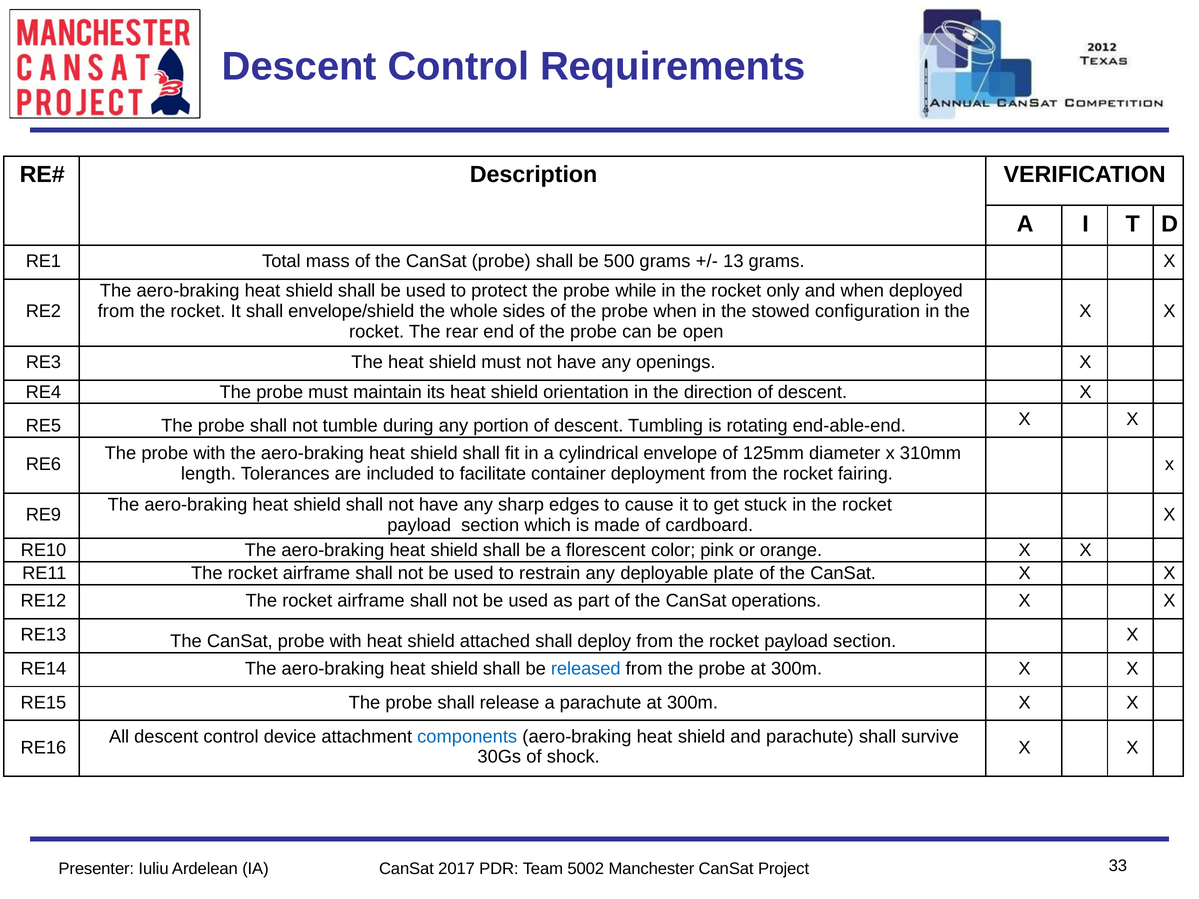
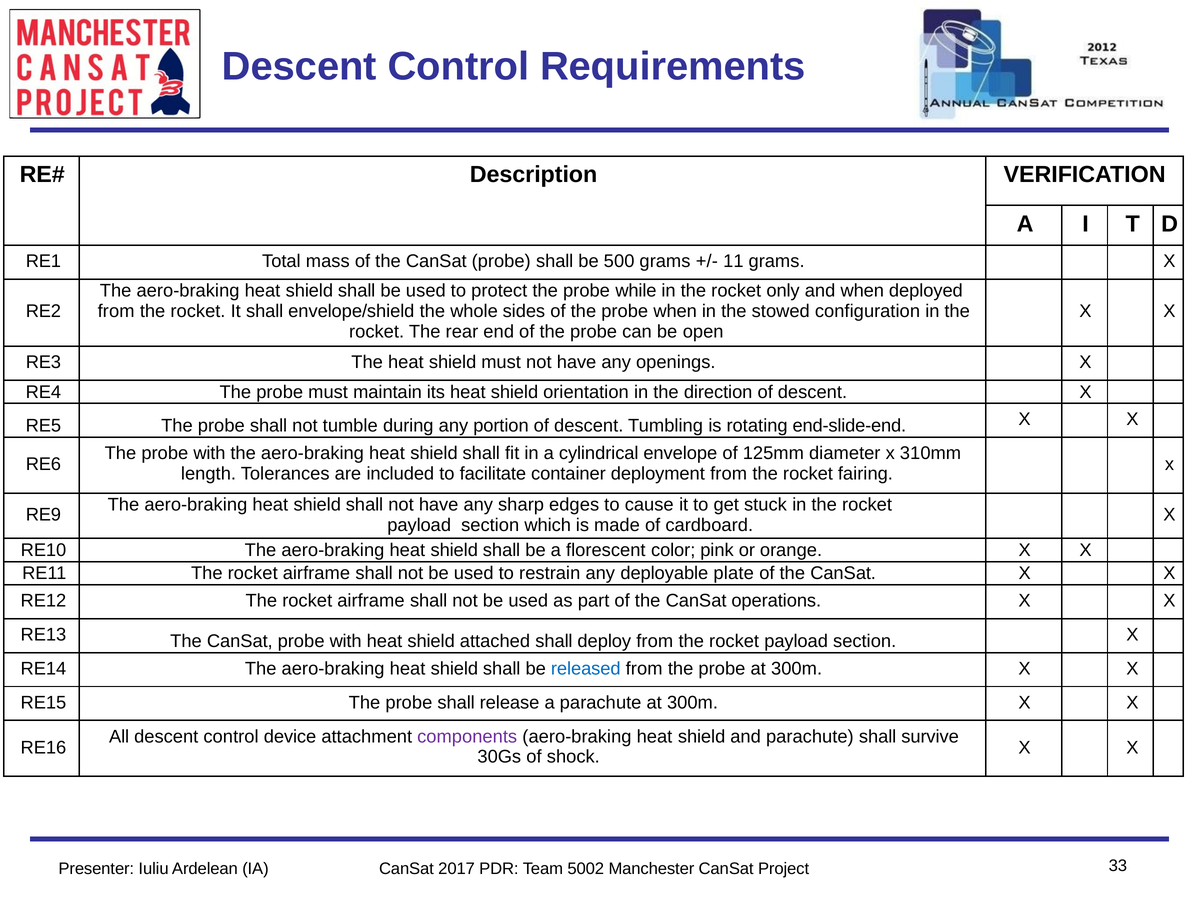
13: 13 -> 11 (733, 261)
end-able-end: end-able-end -> end-slide-end (849, 426)
components colour: blue -> purple (467, 737)
